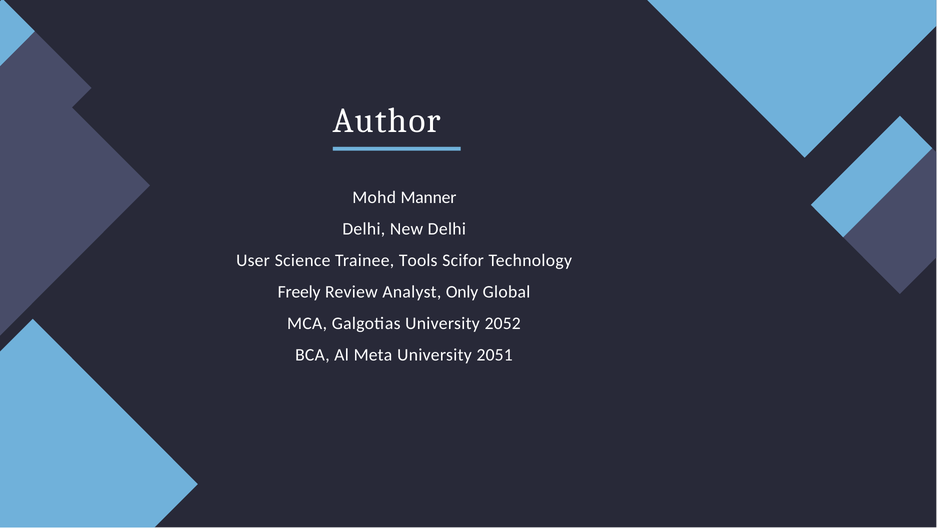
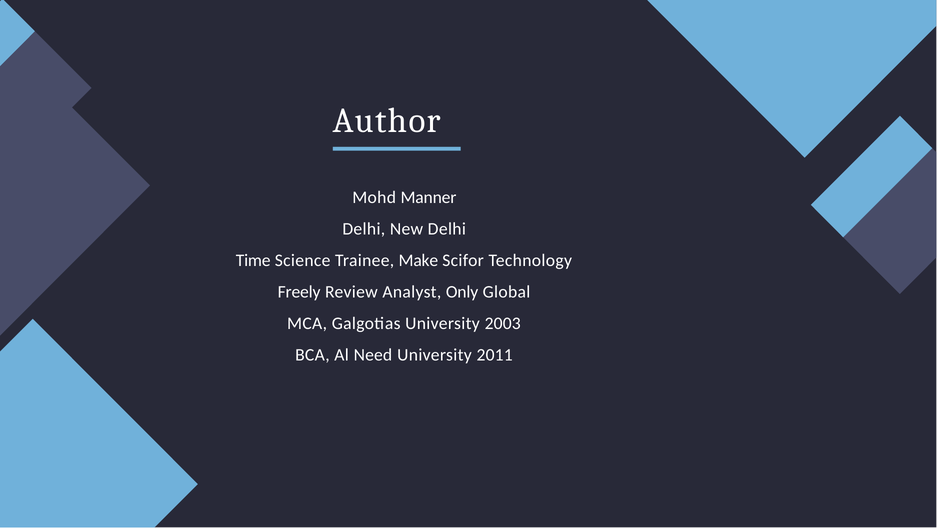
User: User -> Time (253, 260)
Tools: Tools -> Make (418, 260)
2052: 2052 -> 2003 (503, 323)
Meta: Meta -> Need (373, 355)
2051: 2051 -> 2011 (495, 355)
